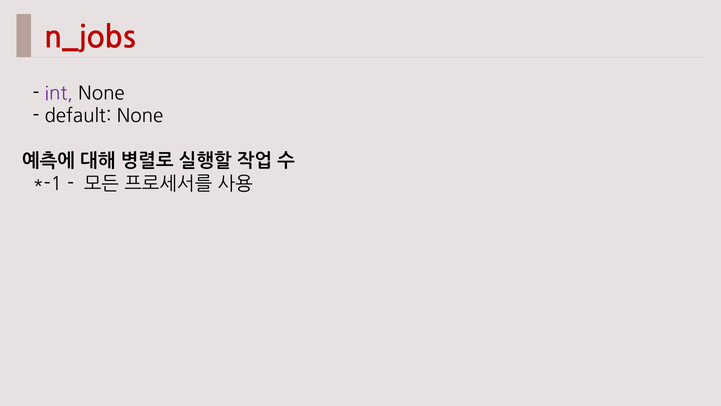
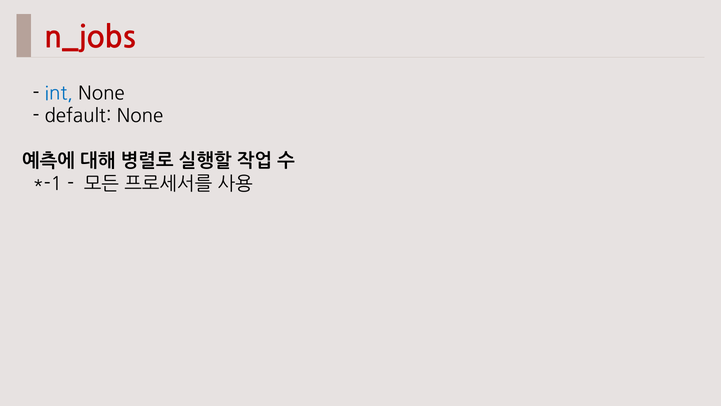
int colour: purple -> blue (59, 94)
